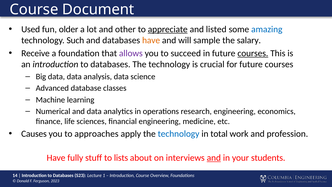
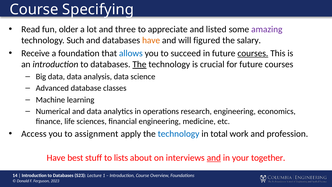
Document: Document -> Specifying (98, 10)
Used: Used -> Read (31, 29)
other: other -> three (125, 29)
appreciate underline: present -> none (168, 29)
amazing colour: blue -> purple (267, 29)
sample: sample -> figured (207, 40)
allows colour: purple -> blue (131, 53)
The underline: none -> present (139, 64)
Causes: Causes -> Access (34, 134)
approaches: approaches -> assignment (96, 134)
fully: fully -> best (75, 158)
students: students -> together (268, 158)
